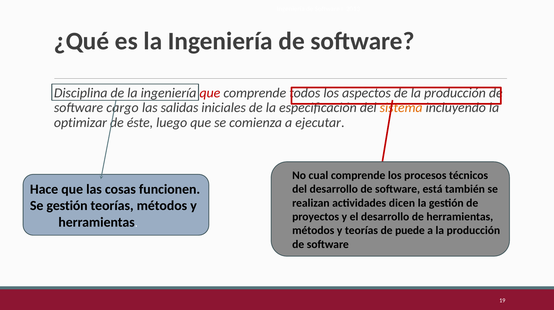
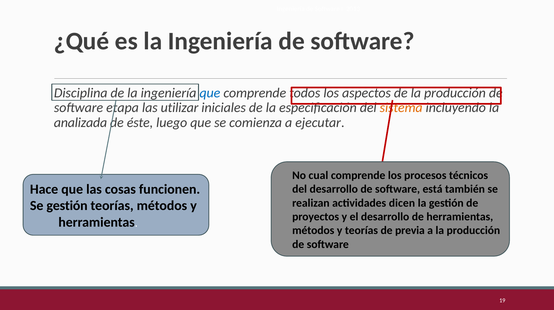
que colour: red -> blue (210, 93)
cargo: cargo -> etapa (123, 108)
salidas: salidas -> utilizar (180, 108)
optimizar: optimizar -> analizada (81, 123)
puede: puede -> previa (410, 231)
